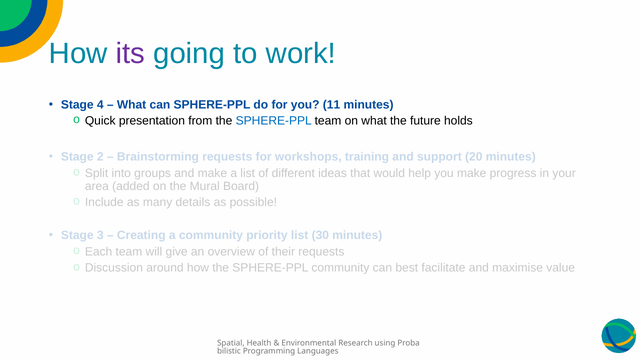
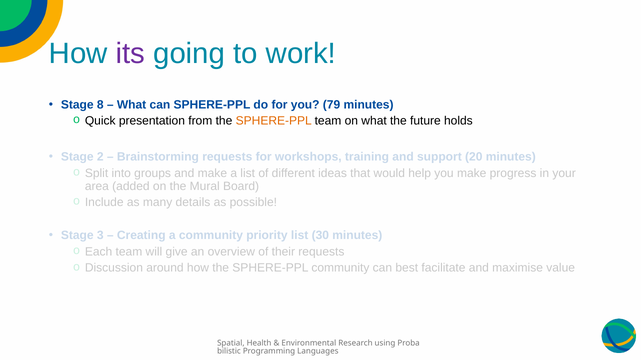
4: 4 -> 8 (100, 105)
11: 11 -> 79 (331, 105)
SPHERE-PPL colour: blue -> orange (274, 121)
